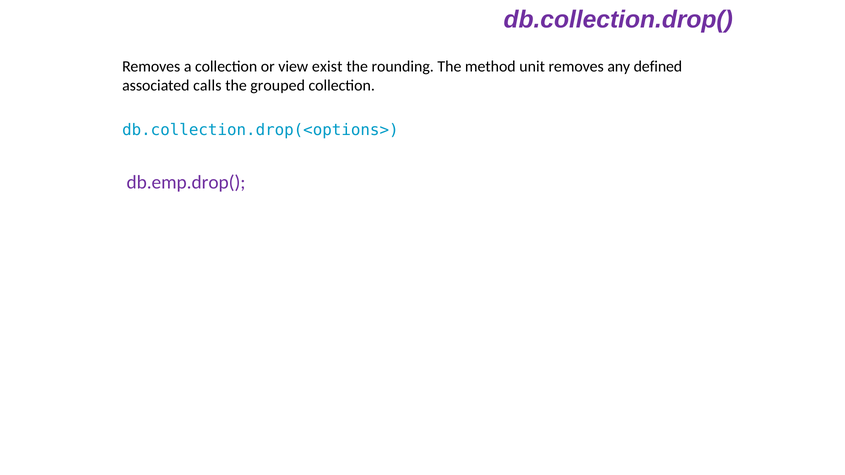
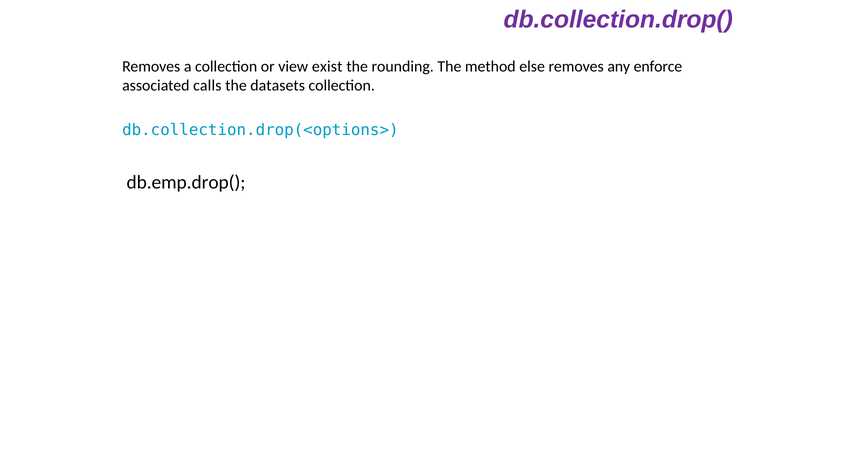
unit: unit -> else (532, 67)
defined: defined -> enforce (658, 67)
grouped: grouped -> datasets (278, 86)
db.emp.drop( colour: purple -> black (186, 183)
